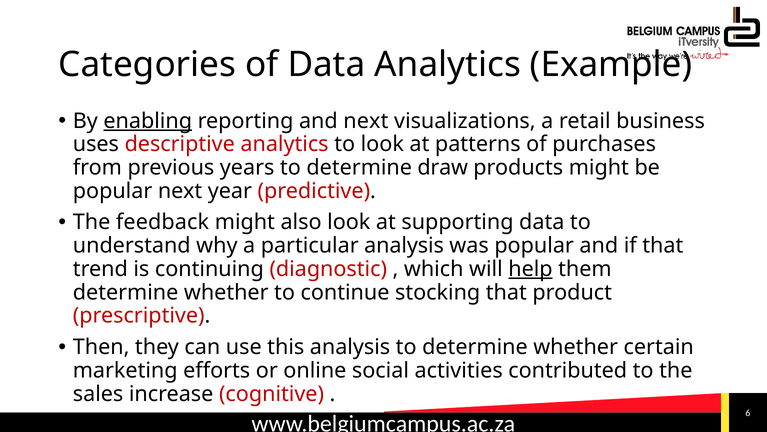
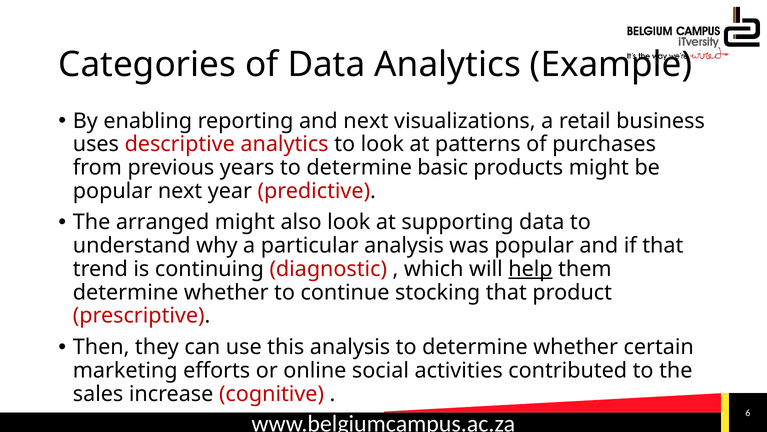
enabling underline: present -> none (148, 121)
draw: draw -> basic (443, 167)
feedback: feedback -> arranged (163, 222)
